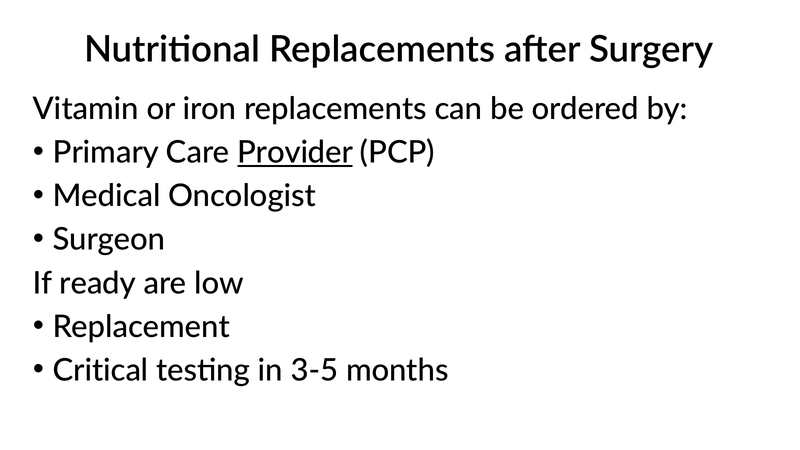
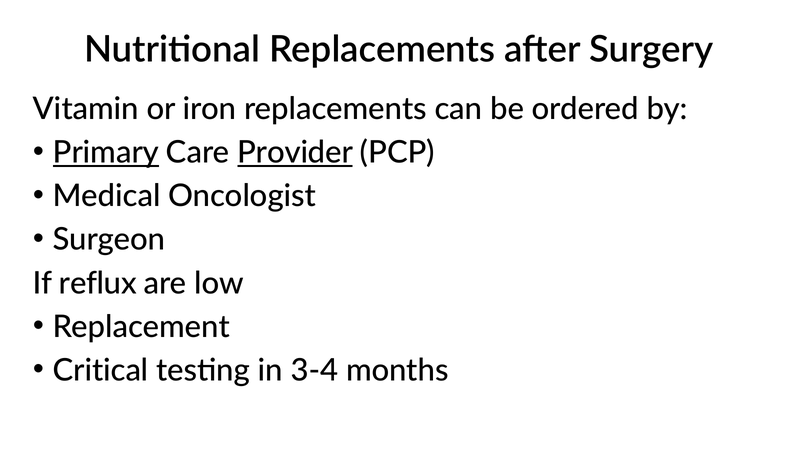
Primary underline: none -> present (106, 152)
ready: ready -> reflux (98, 283)
3-5: 3-5 -> 3-4 (314, 370)
